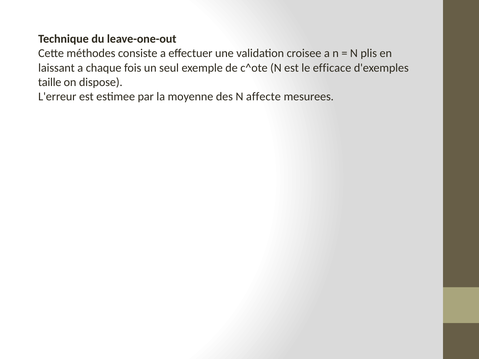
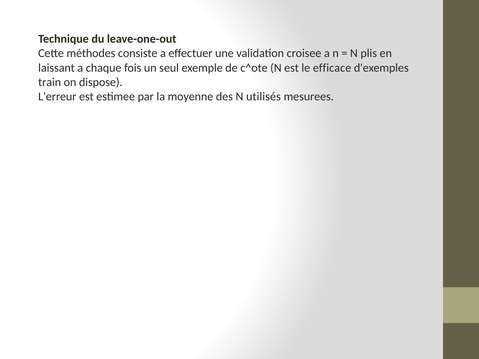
taille: taille -> train (50, 82)
affecte: affecte -> utilisés (263, 97)
